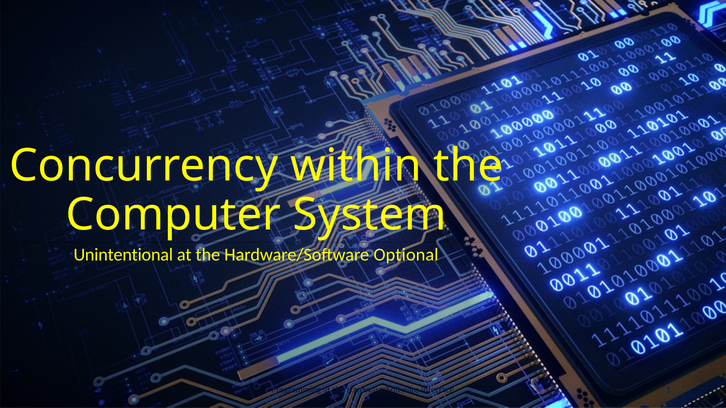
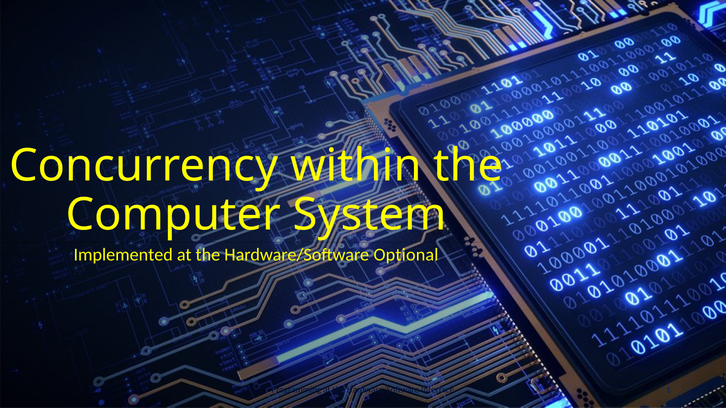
Unintentional: Unintentional -> Implemented (123, 255)
